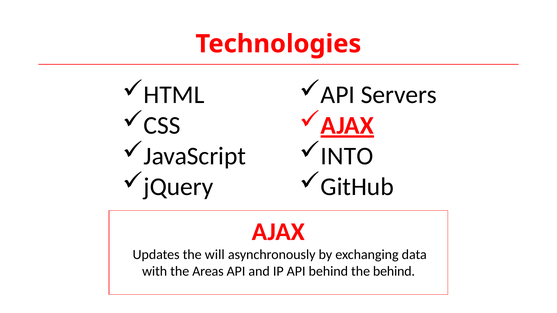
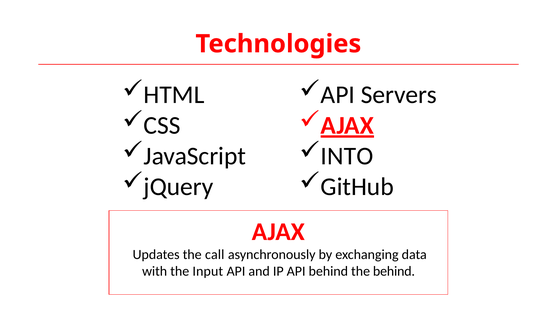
will: will -> call (215, 255)
Areas: Areas -> Input (208, 272)
